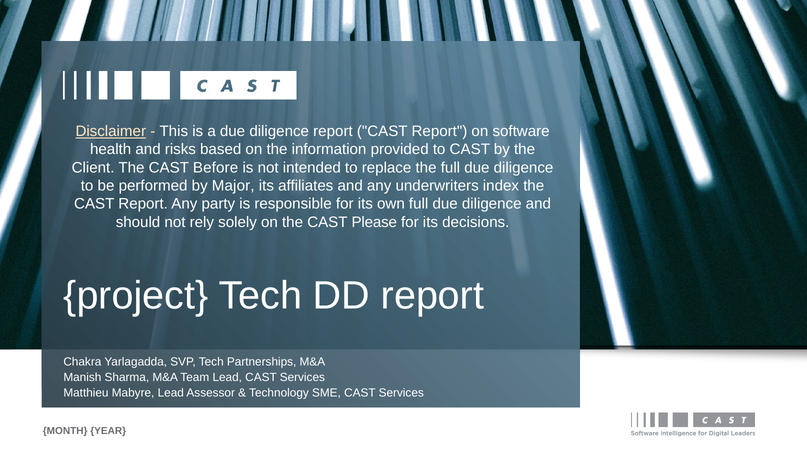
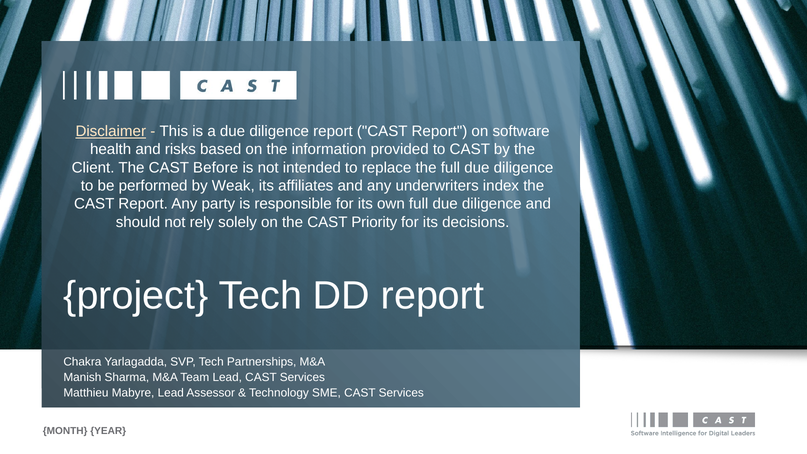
Major: Major -> Weak (233, 186)
Please: Please -> Priority (374, 222)
